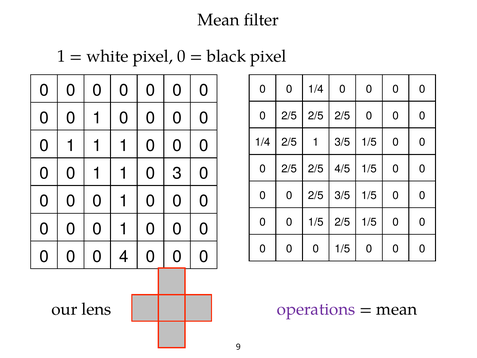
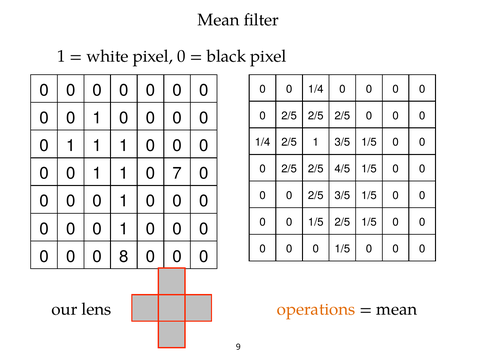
3: 3 -> 7 (177, 173)
4: 4 -> 8 (124, 256)
operations colour: purple -> orange (316, 309)
